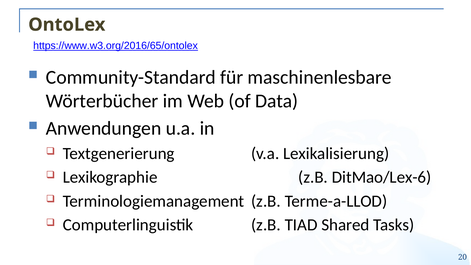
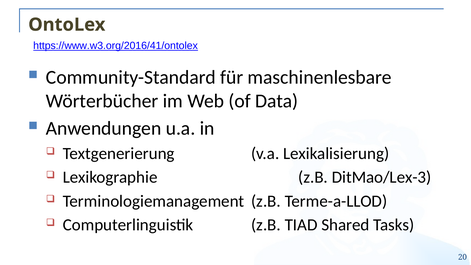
https://www.w3.org/2016/65/ontolex: https://www.w3.org/2016/65/ontolex -> https://www.w3.org/2016/41/ontolex (116, 46)
DitMao/Lex-6: DitMao/Lex-6 -> DitMao/Lex-3 (382, 177)
